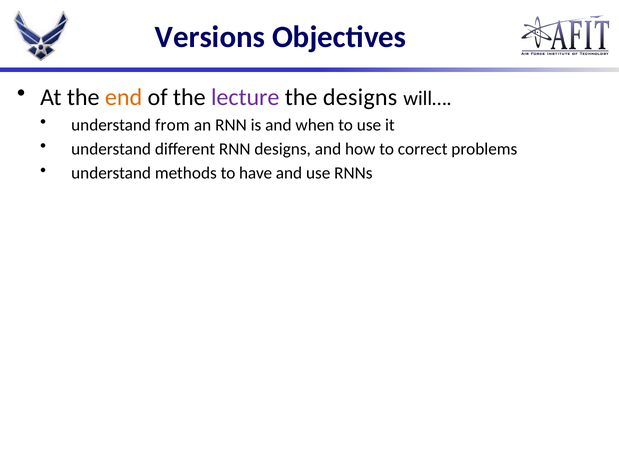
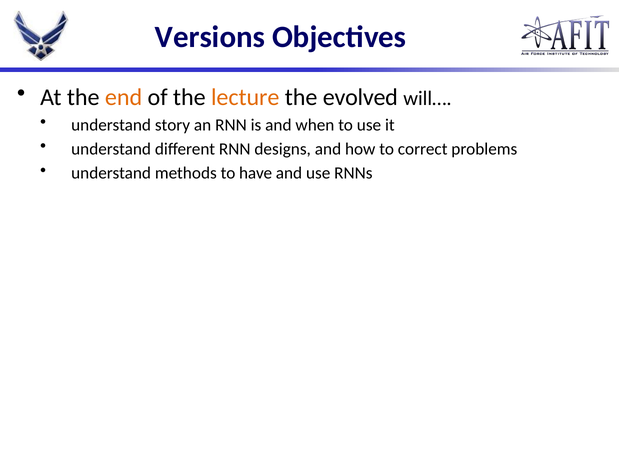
lecture colour: purple -> orange (245, 97)
the designs: designs -> evolved (360, 97)
from: from -> story (173, 125)
